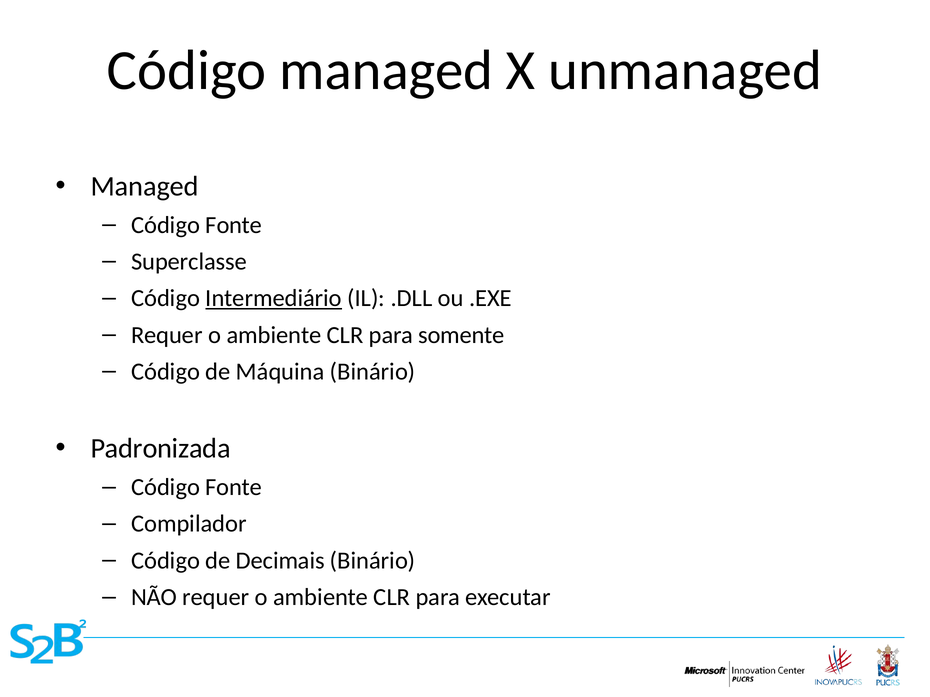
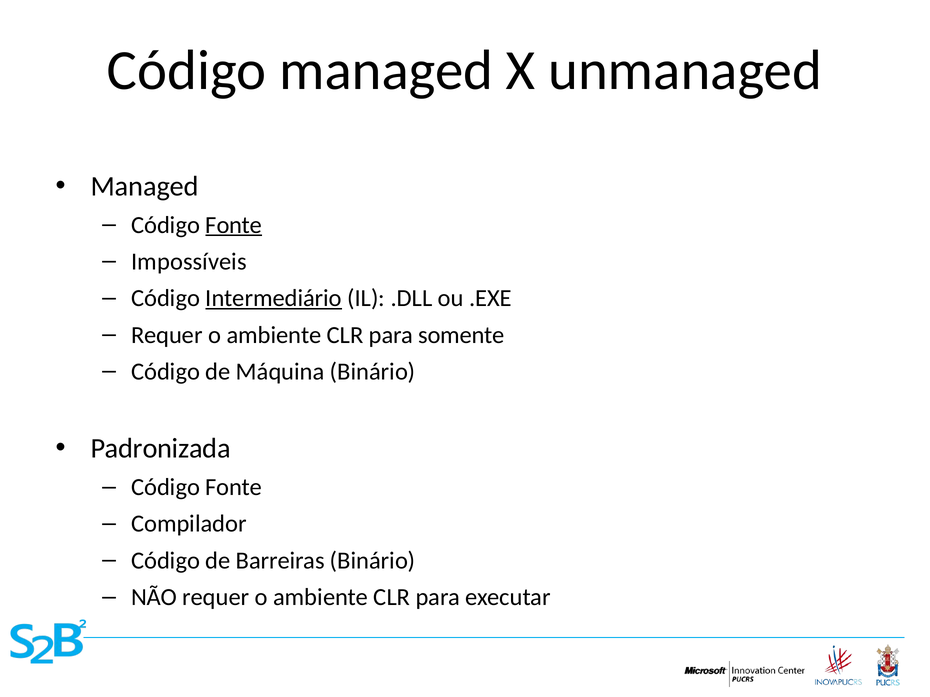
Fonte underline: none -> present (234, 225)
Superclasse: Superclasse -> Impossíveis (189, 262)
Decimais: Decimais -> Barreiras (280, 561)
